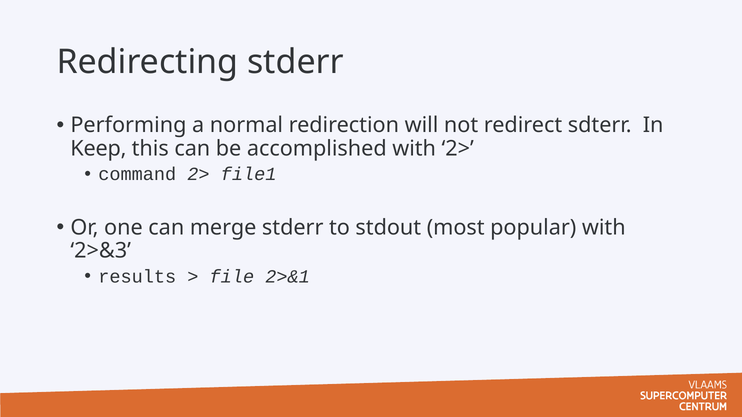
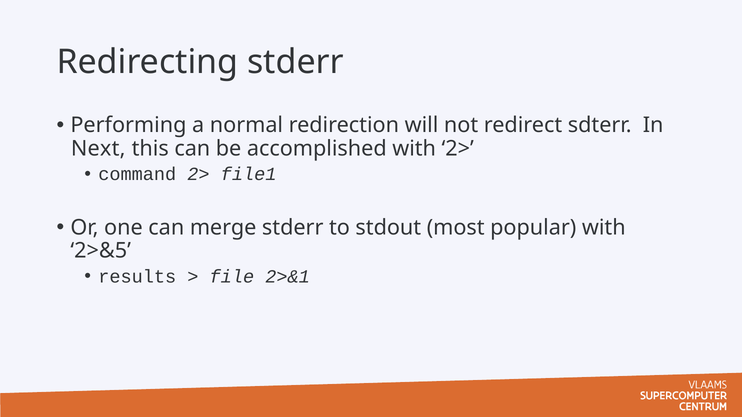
Keep: Keep -> Next (98, 149)
2>&3: 2>&3 -> 2>&5 (101, 251)
